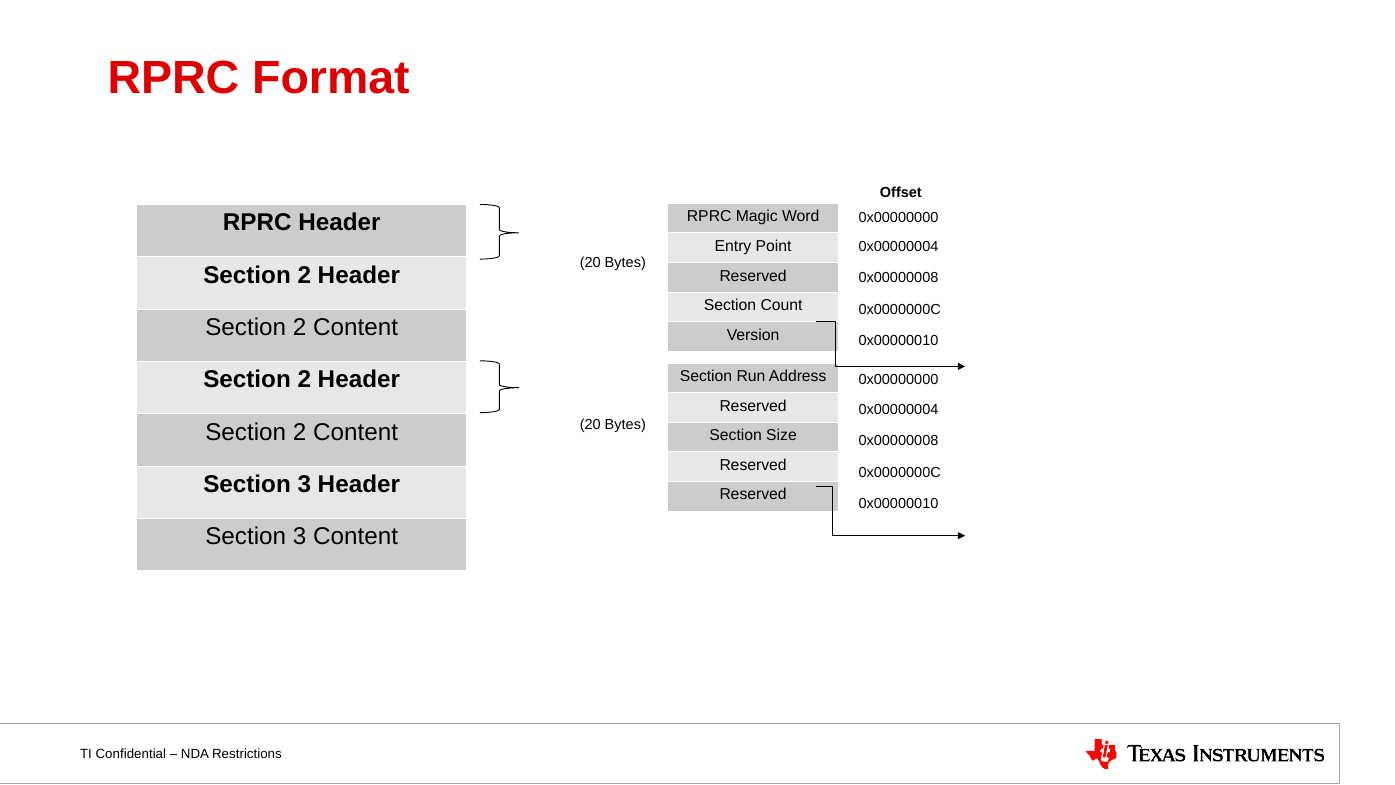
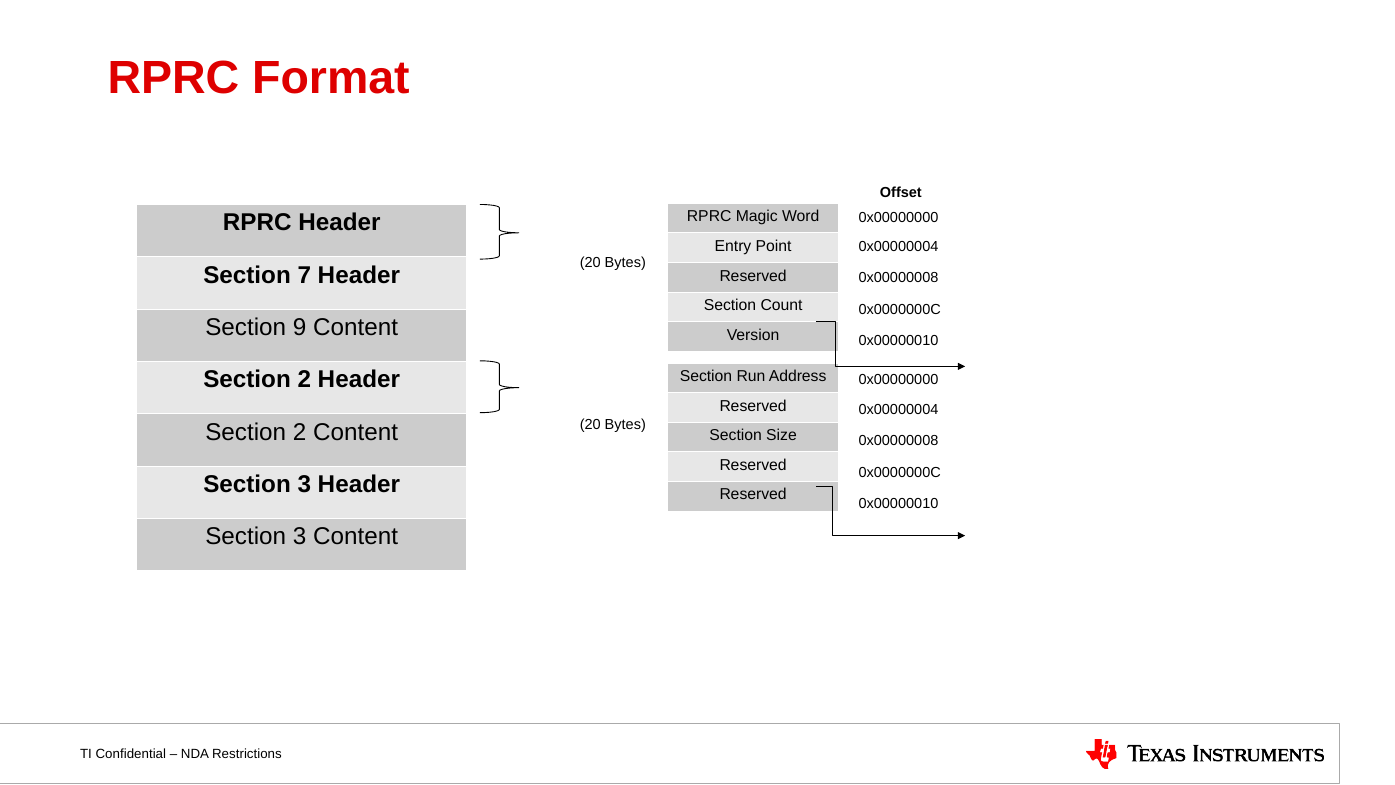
2: 2 -> 7 (304, 275)
2: 2 -> 9 (300, 327)
